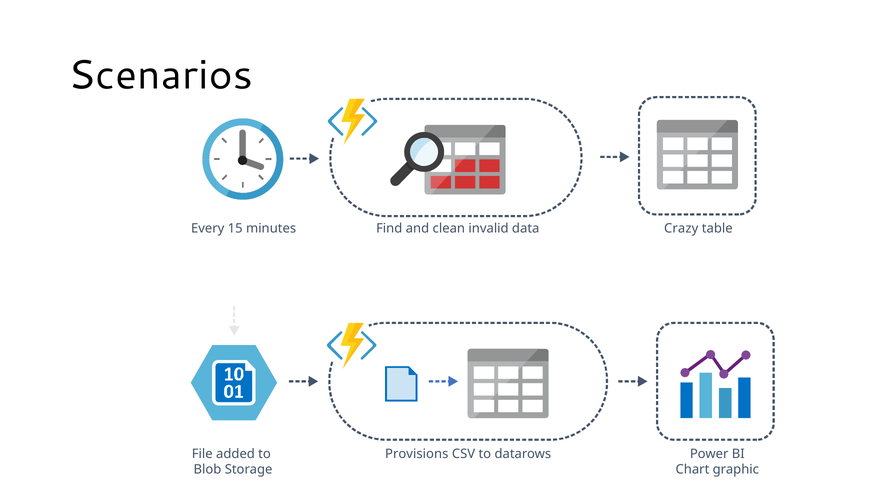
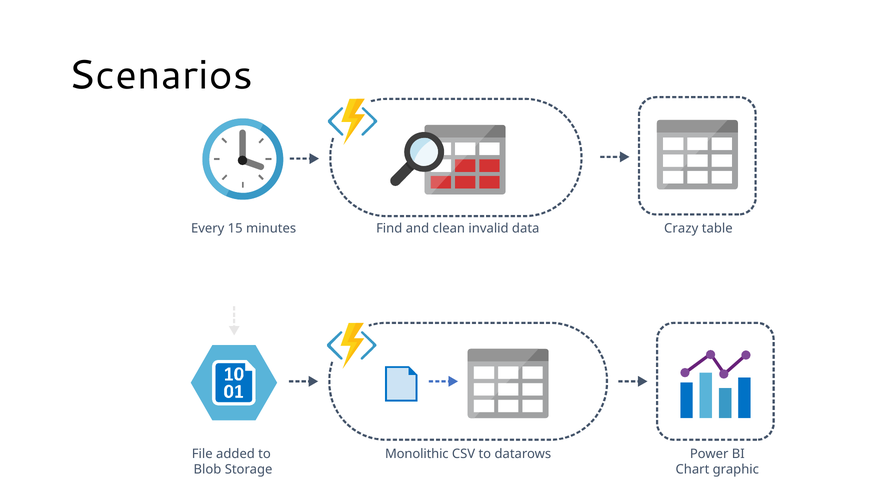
Provisions: Provisions -> Monolithic (417, 454)
